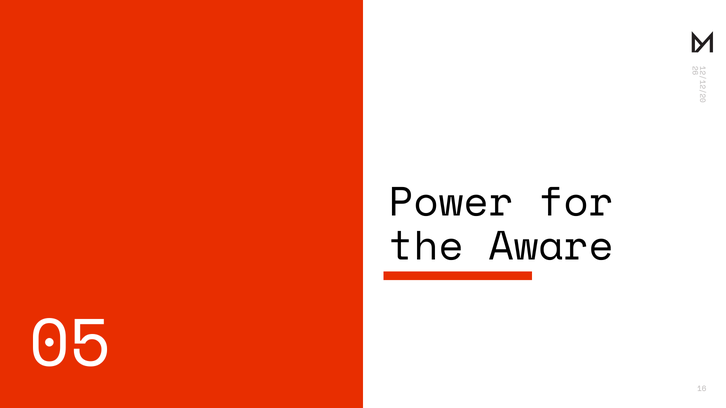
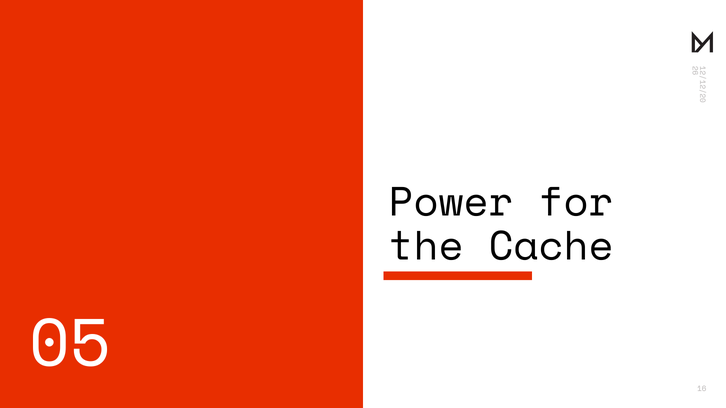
Aware: Aware -> Cache (551, 247)
